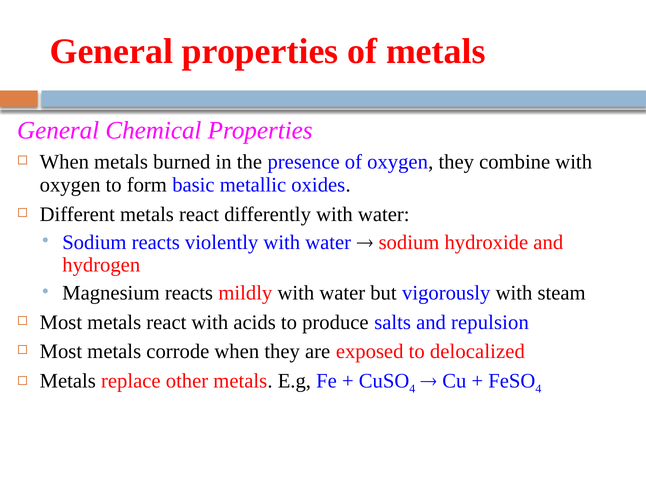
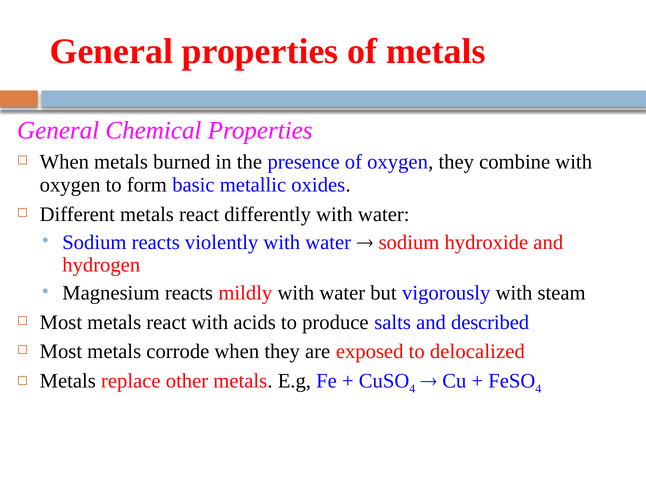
repulsion: repulsion -> described (490, 322)
